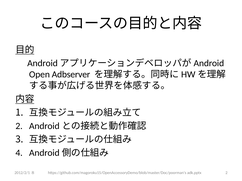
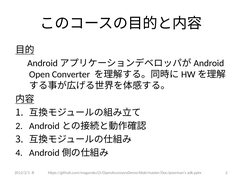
Adbserver: Adbserver -> Converter (71, 75)
